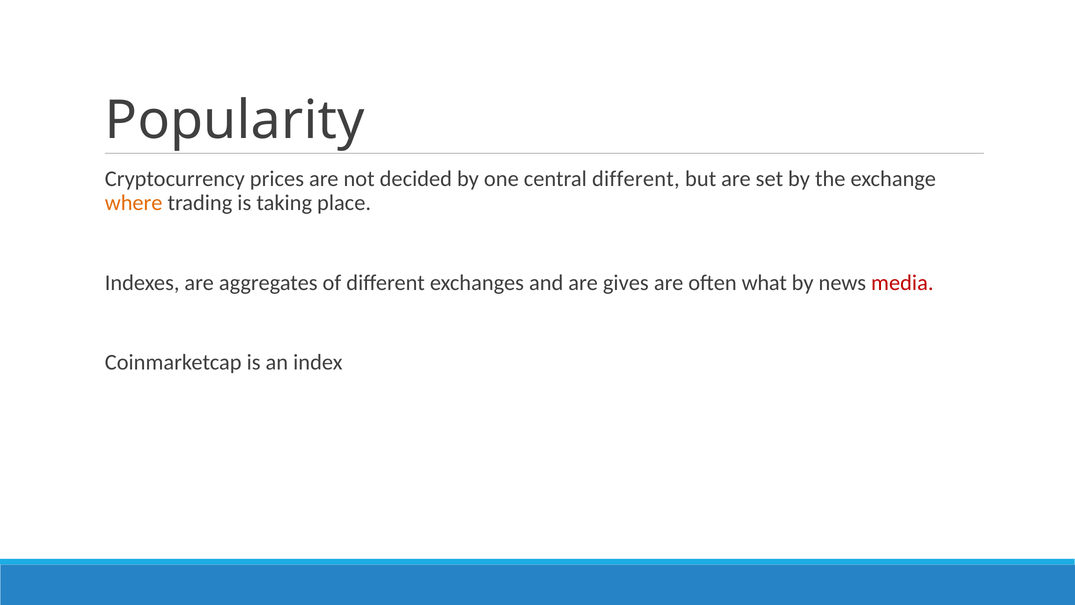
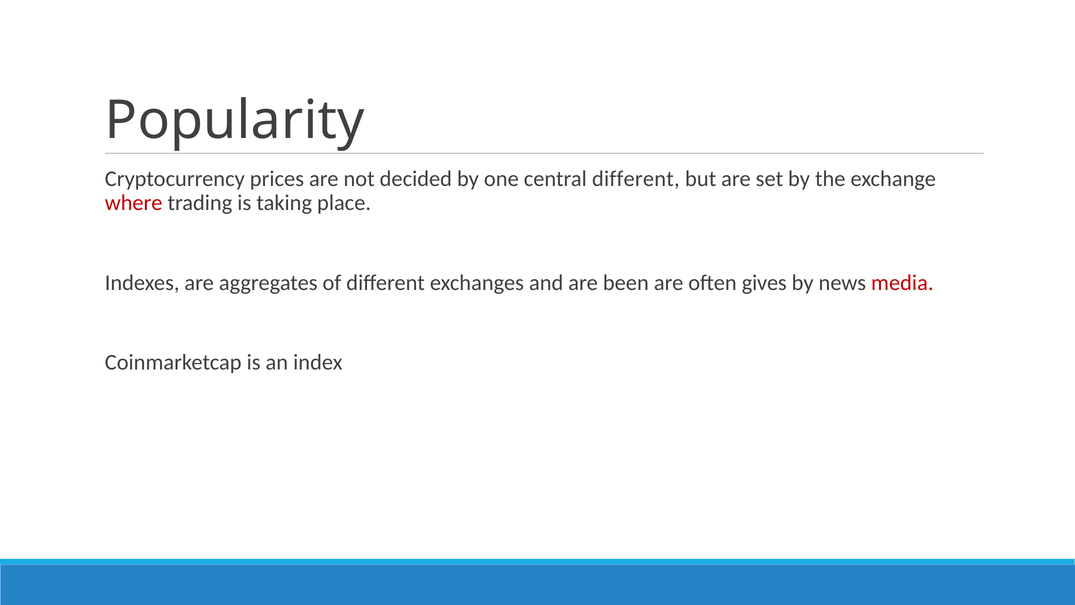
where colour: orange -> red (134, 203)
gives: gives -> been (626, 283)
what: what -> gives (764, 283)
